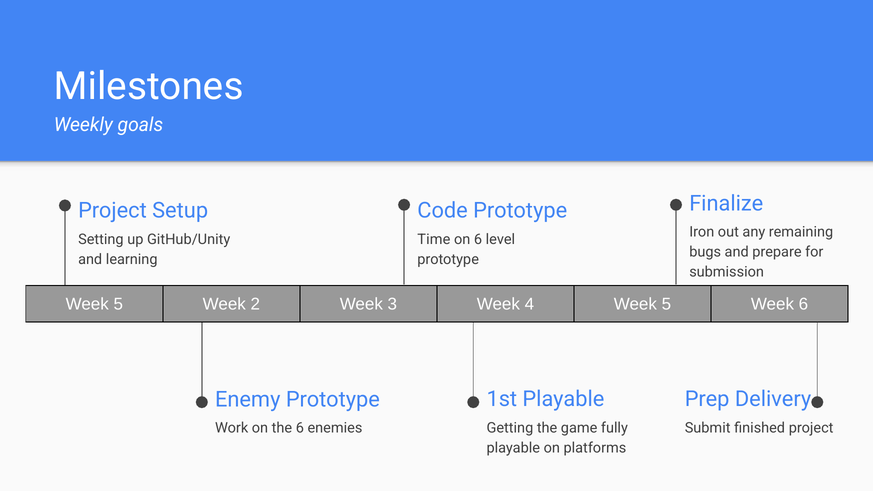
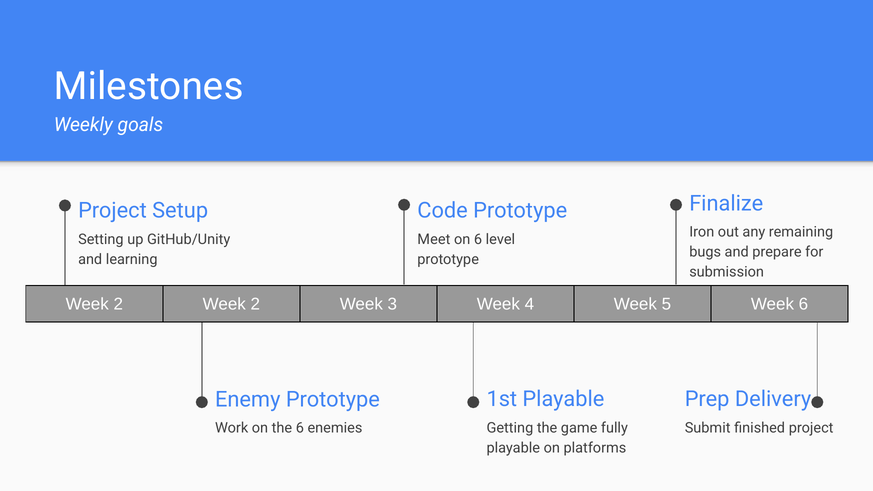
Time: Time -> Meet (434, 239)
5: 5 -> 2 (118, 304)
